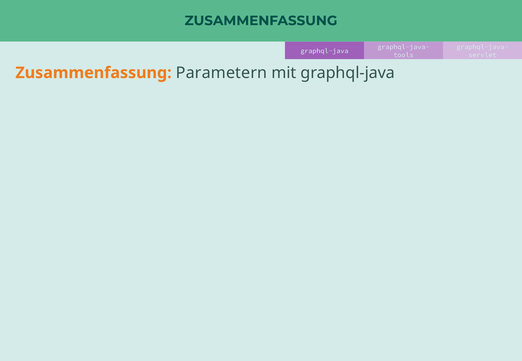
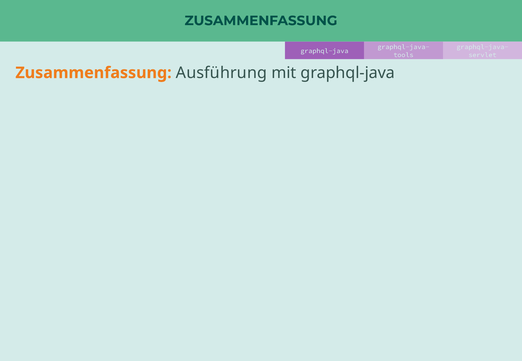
Parametern: Parametern -> Ausführung (221, 73)
